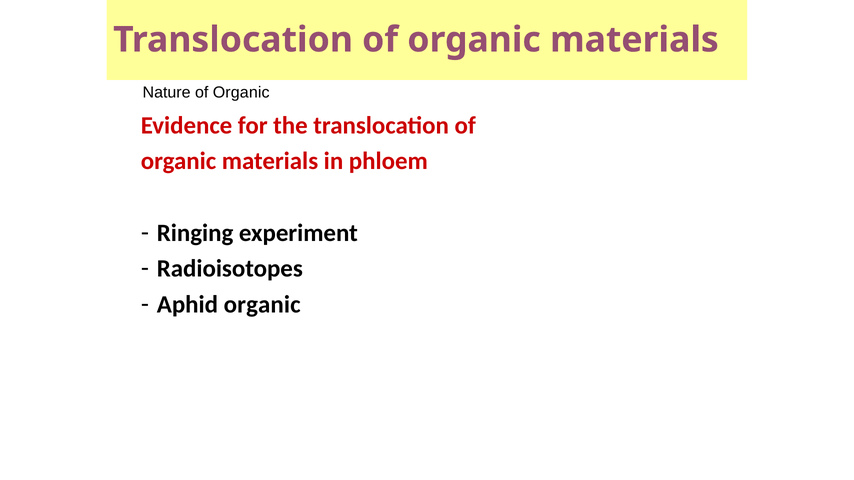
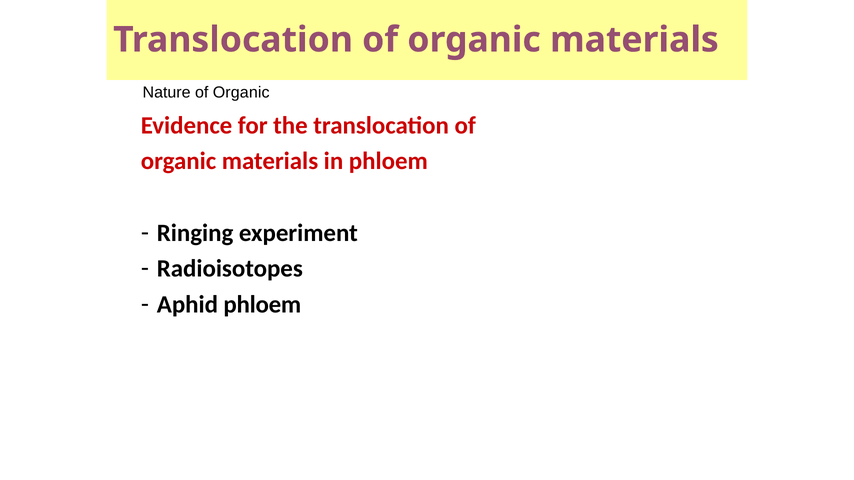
Aphid organic: organic -> phloem (262, 305)
